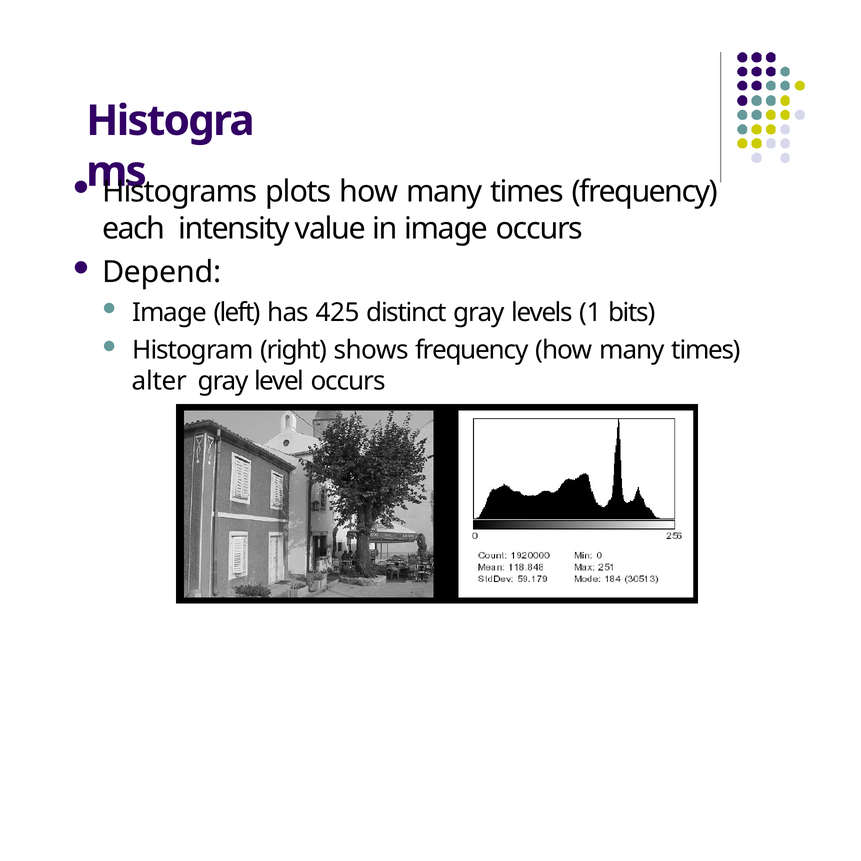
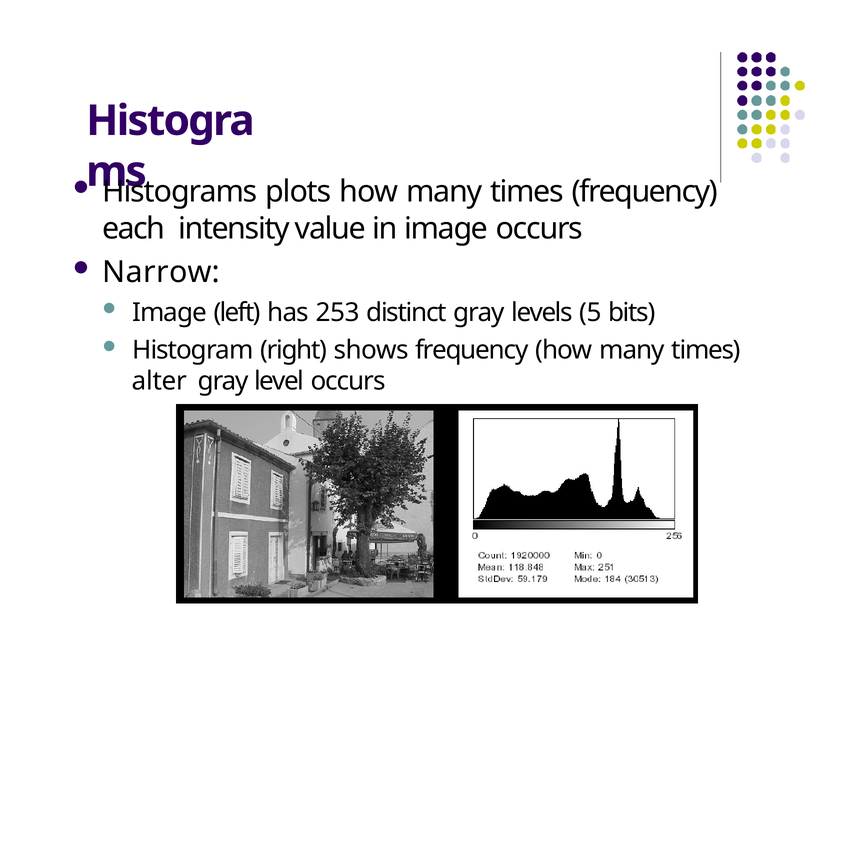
Depend: Depend -> Narrow (161, 272)
425: 425 -> 253 (338, 312)
1: 1 -> 5 (591, 312)
